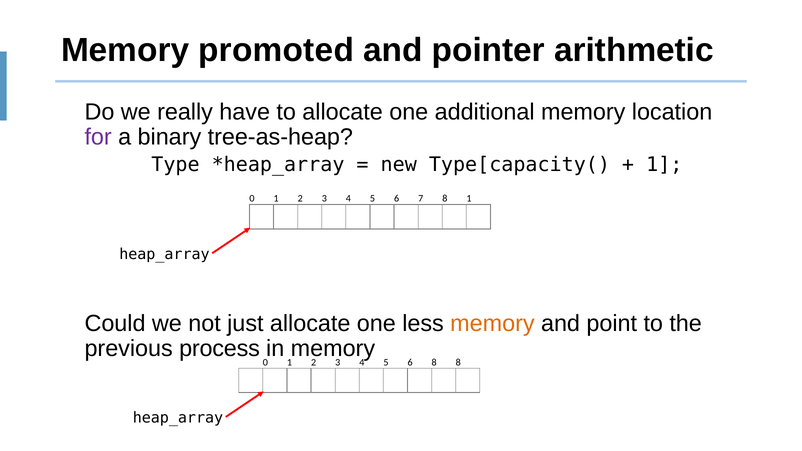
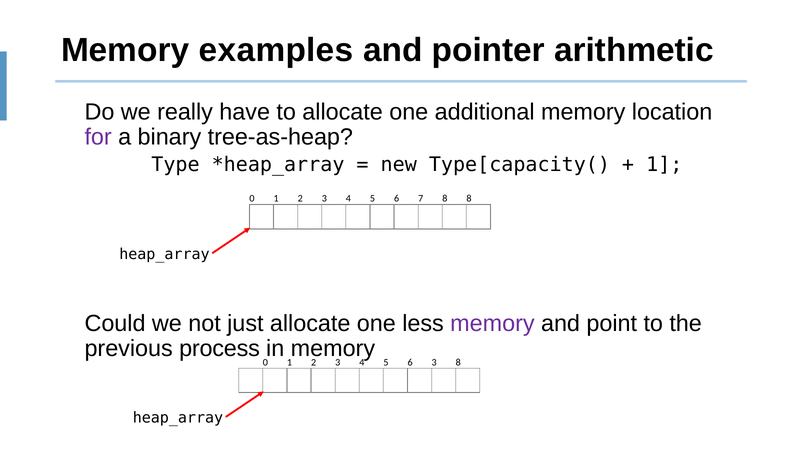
promoted: promoted -> examples (276, 50)
8 1: 1 -> 8 (469, 199)
memory colour: orange -> purple (492, 323)
6 8: 8 -> 3 (434, 362)
